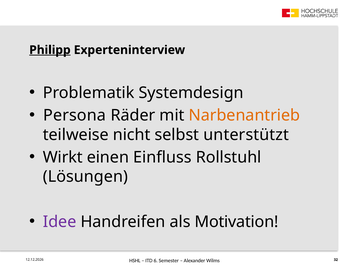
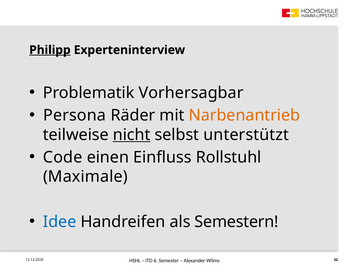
Systemdesign: Systemdesign -> Vorhersagbar (191, 93)
nicht underline: none -> present (132, 134)
Wirkt: Wirkt -> Code (63, 157)
Lösungen: Lösungen -> Maximale (85, 176)
Idee colour: purple -> blue (60, 221)
Motivation: Motivation -> Semestern (236, 221)
